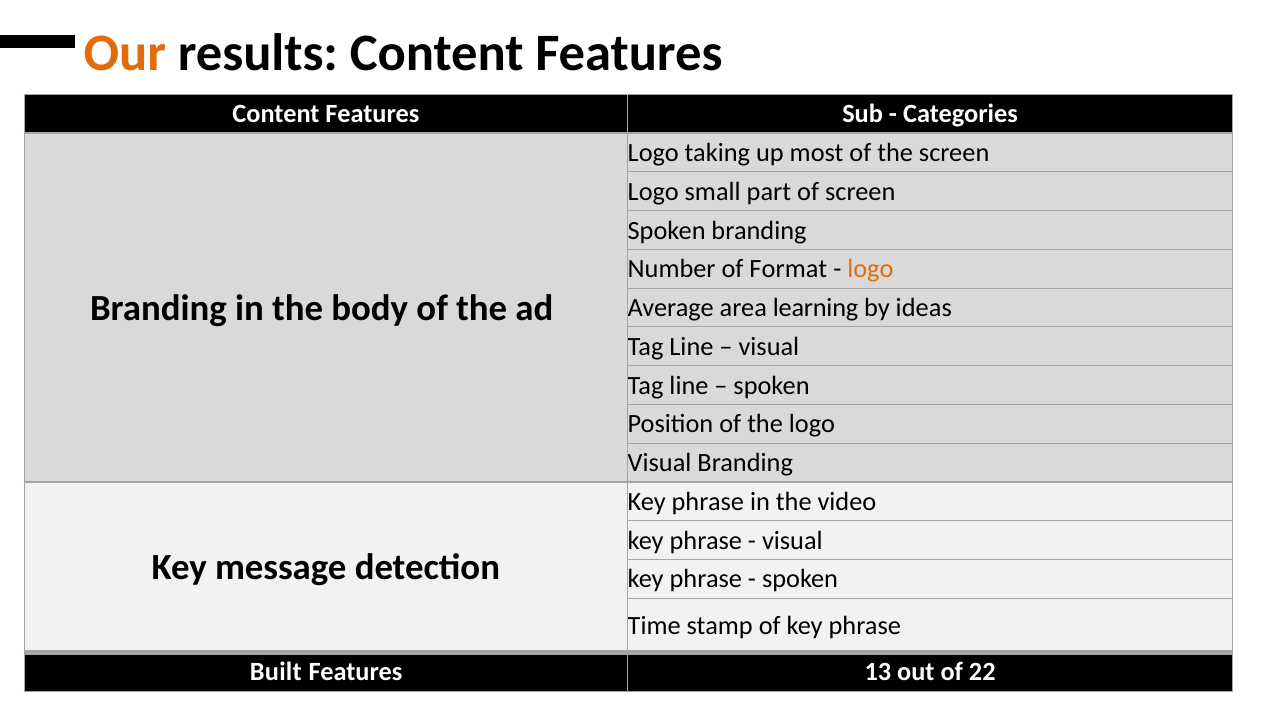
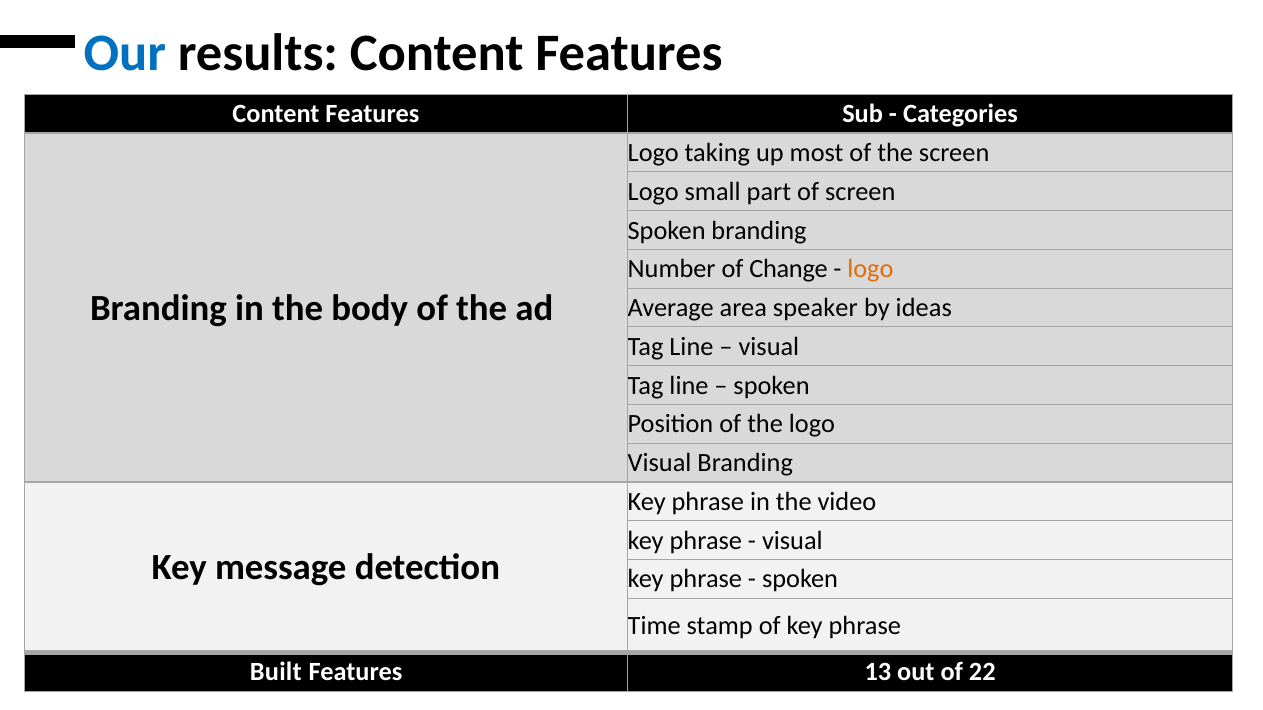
Our colour: orange -> blue (125, 54)
Format: Format -> Change (789, 269)
learning: learning -> speaker (815, 308)
